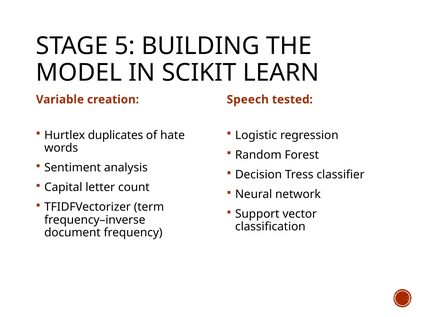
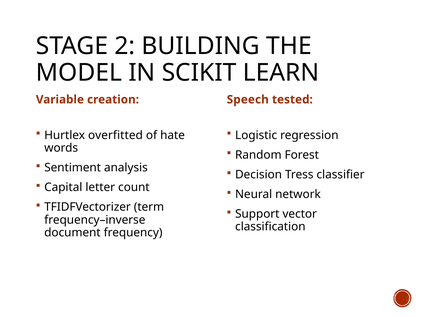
5: 5 -> 2 (125, 46)
duplicates: duplicates -> overfitted (115, 135)
